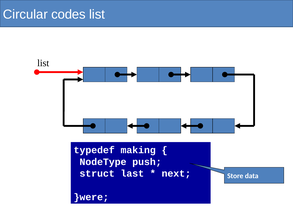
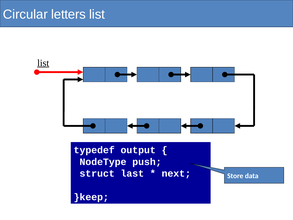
codes: codes -> letters (68, 14)
list underline: none -> present (43, 63)
making: making -> output (138, 150)
}were: }were -> }keep (91, 197)
